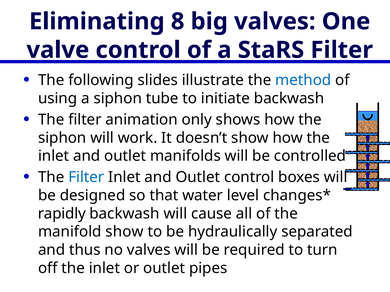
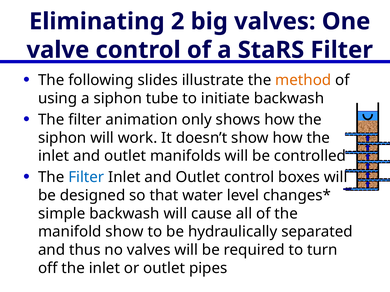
8: 8 -> 2 (178, 21)
method colour: blue -> orange (303, 80)
rapidly: rapidly -> simple (62, 214)
